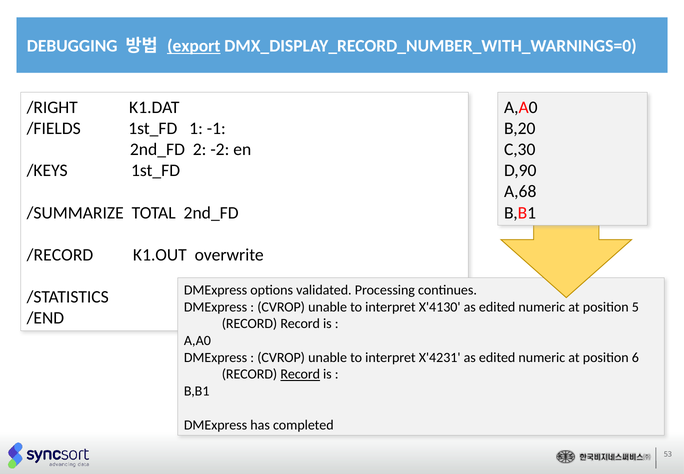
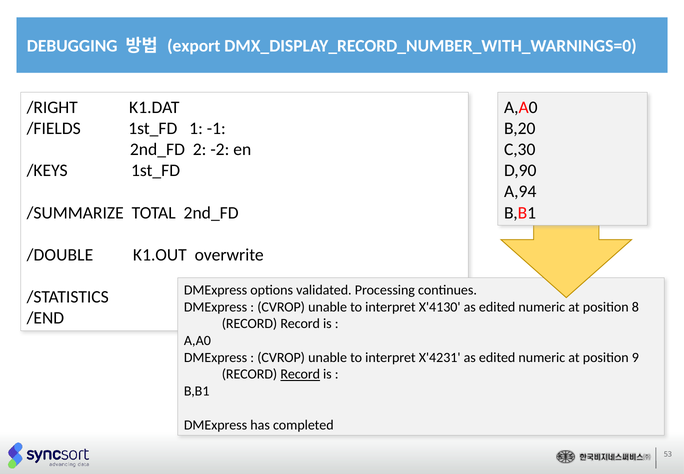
export underline: present -> none (194, 46)
A,68: A,68 -> A,94 (520, 191)
/RECORD: /RECORD -> /DOUBLE (60, 255)
5: 5 -> 8 (635, 307)
6: 6 -> 9 (635, 357)
